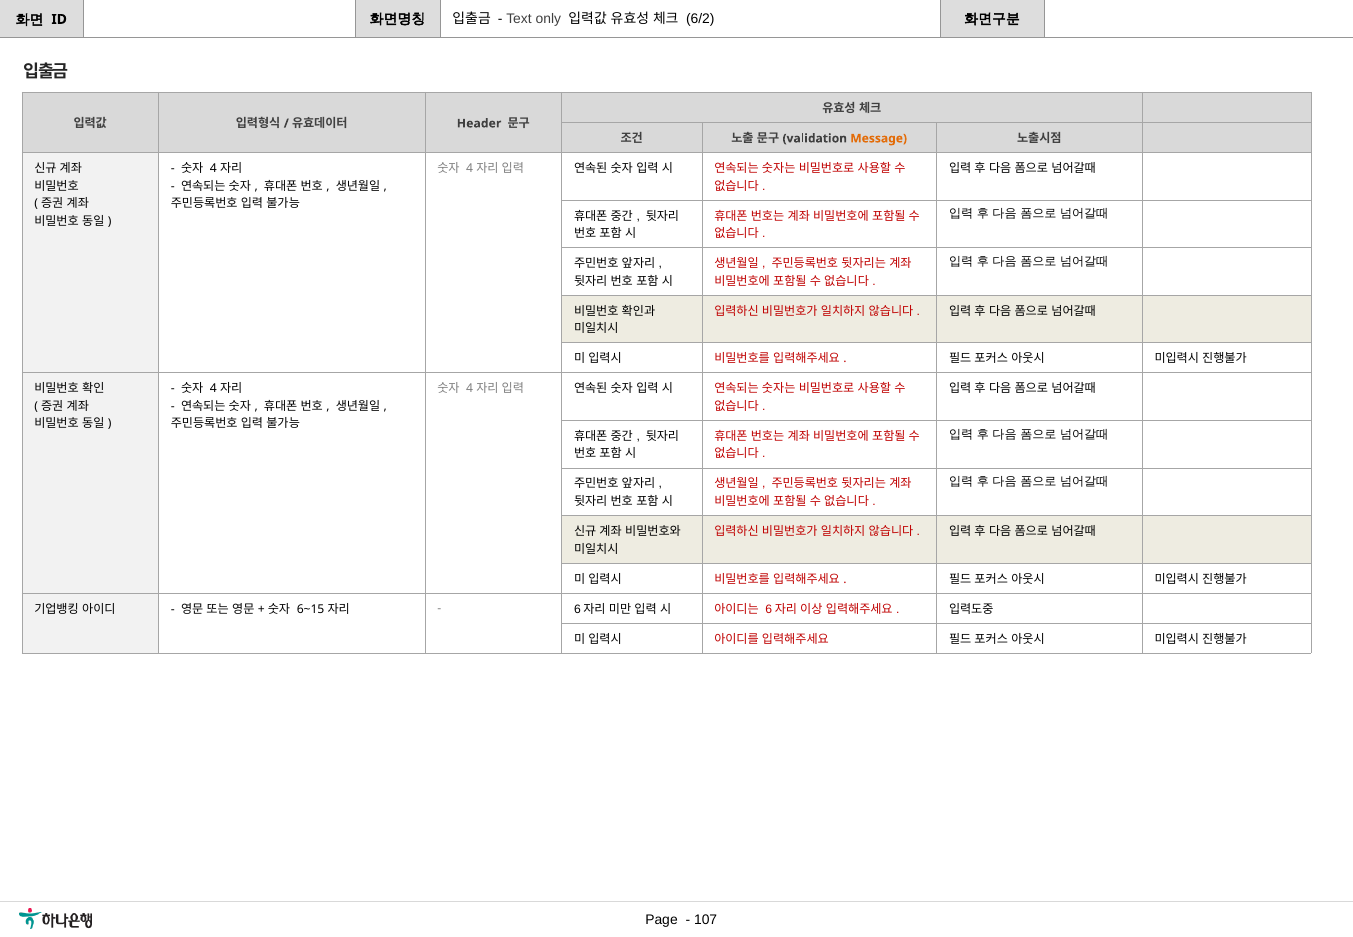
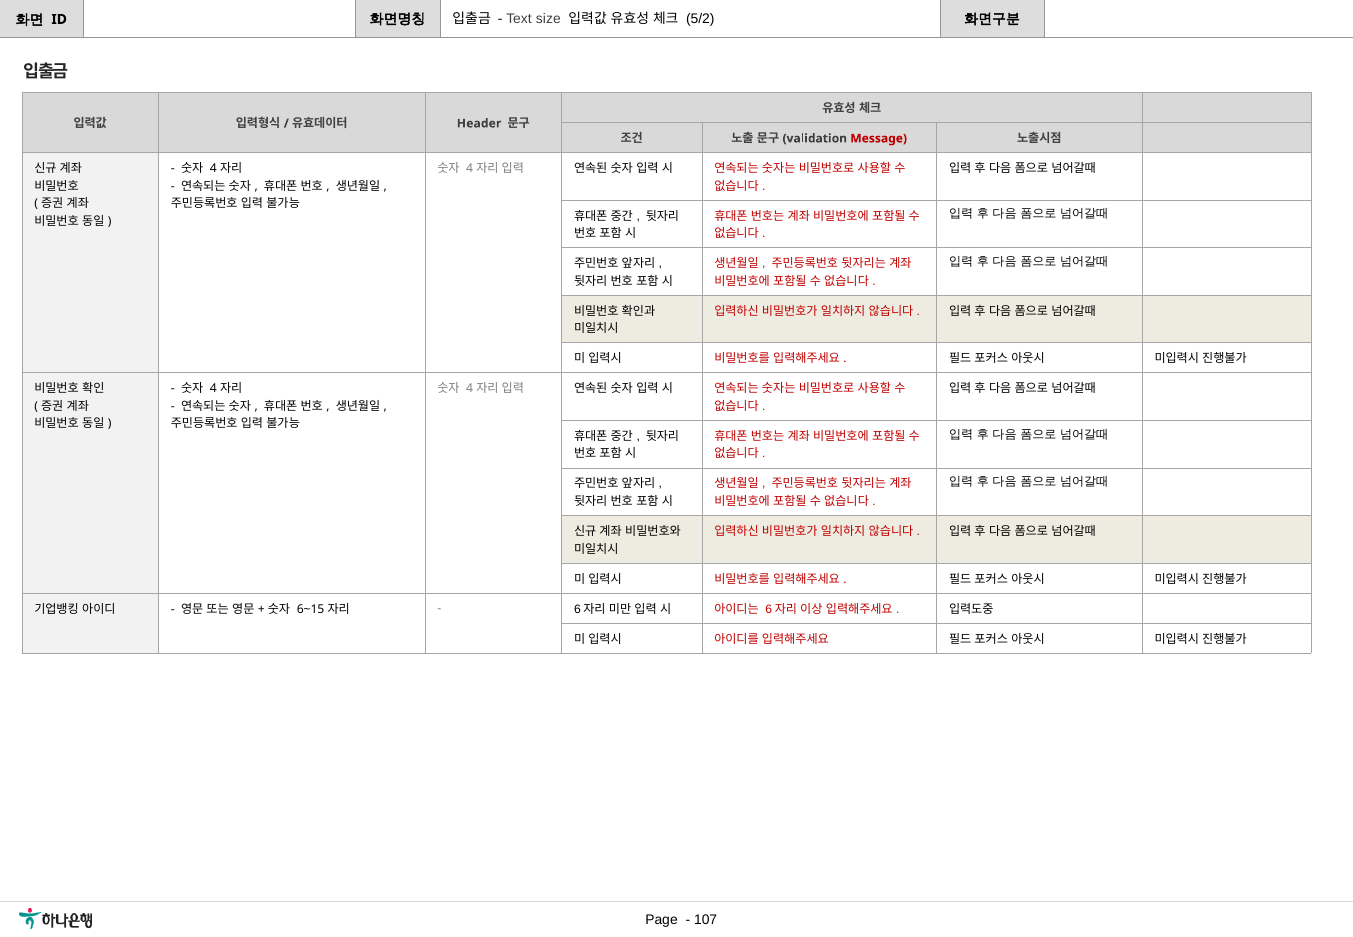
only: only -> size (548, 19)
6/2: 6/2 -> 5/2 (700, 19)
Message colour: orange -> red (879, 138)
